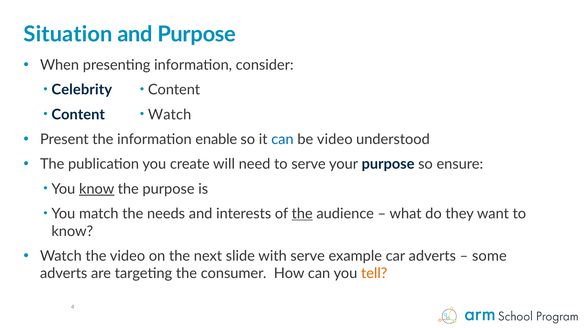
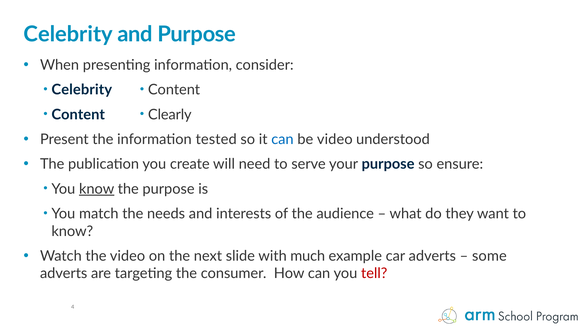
Situation: Situation -> Celebrity (68, 34)
Watch: Watch -> Clearly (170, 115)
enable: enable -> tested (216, 140)
the underline: present -> none (302, 214)
with serve: serve -> much (308, 256)
tell colour: orange -> red (374, 274)
